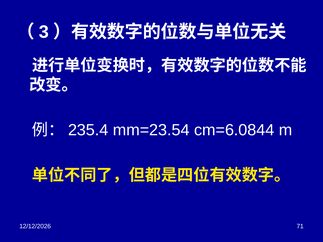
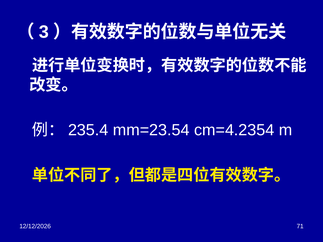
cm=6.0844: cm=6.0844 -> cm=4.2354 (234, 130)
